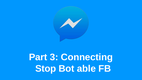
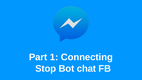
3: 3 -> 1 (54, 57)
able: able -> chat (86, 68)
